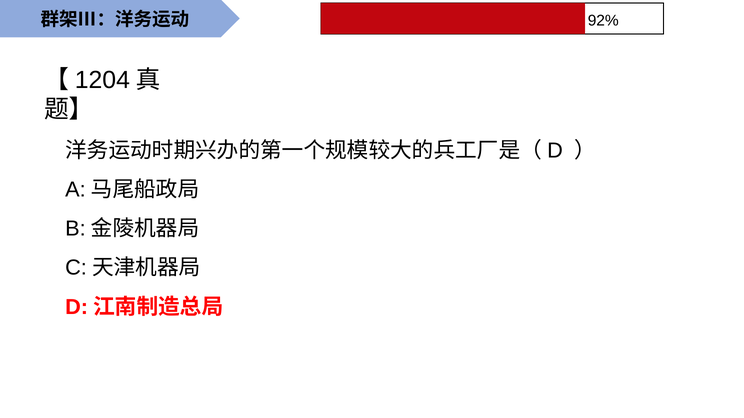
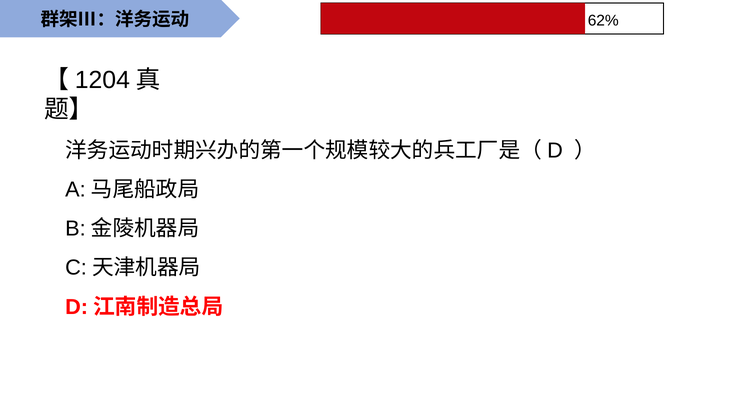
92%: 92% -> 62% (603, 20)
